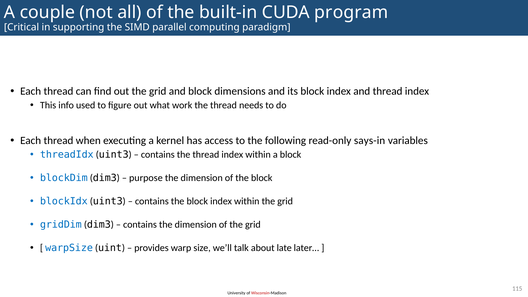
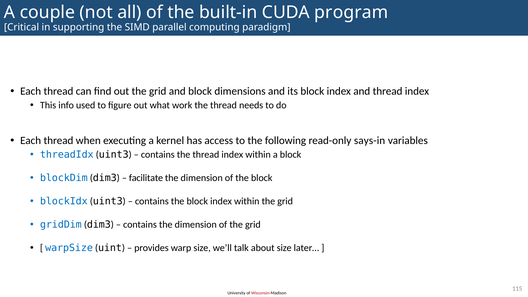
purpose: purpose -> facilitate (146, 178)
about late: late -> size (284, 248)
